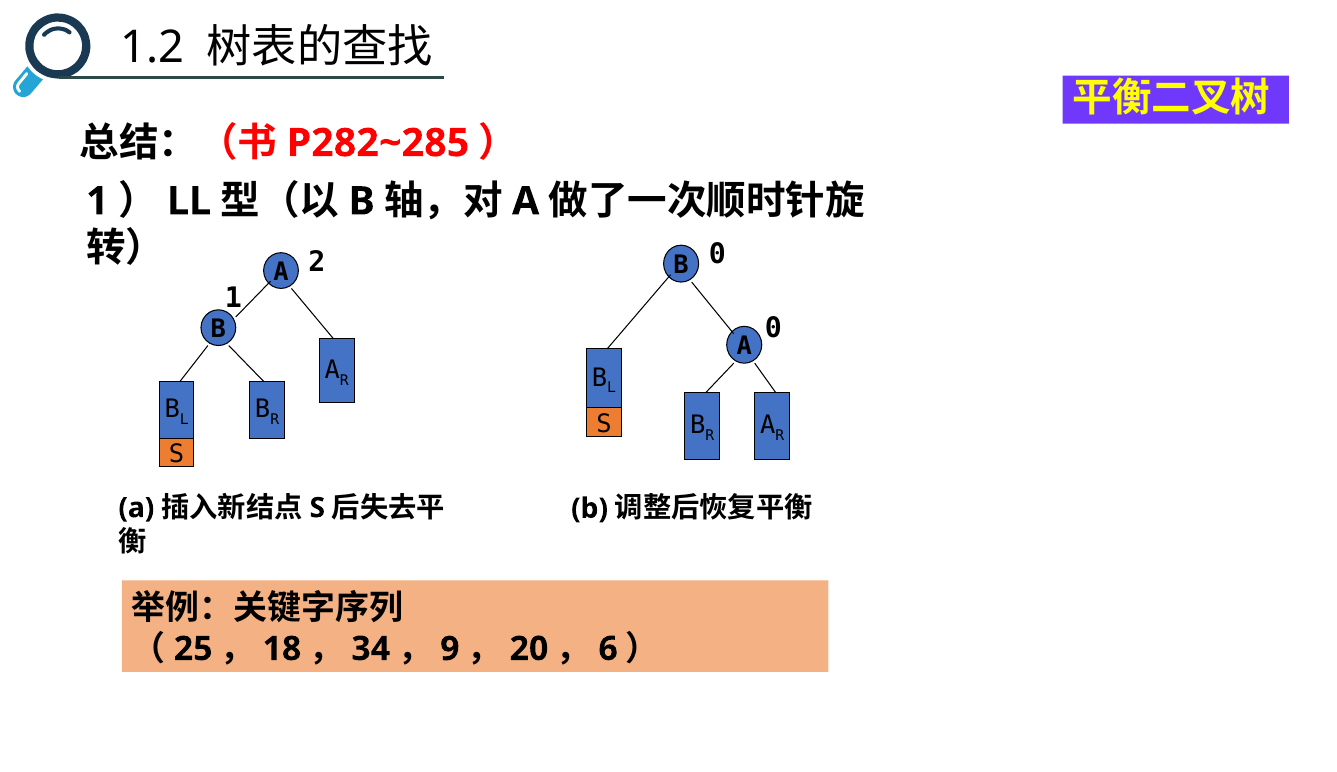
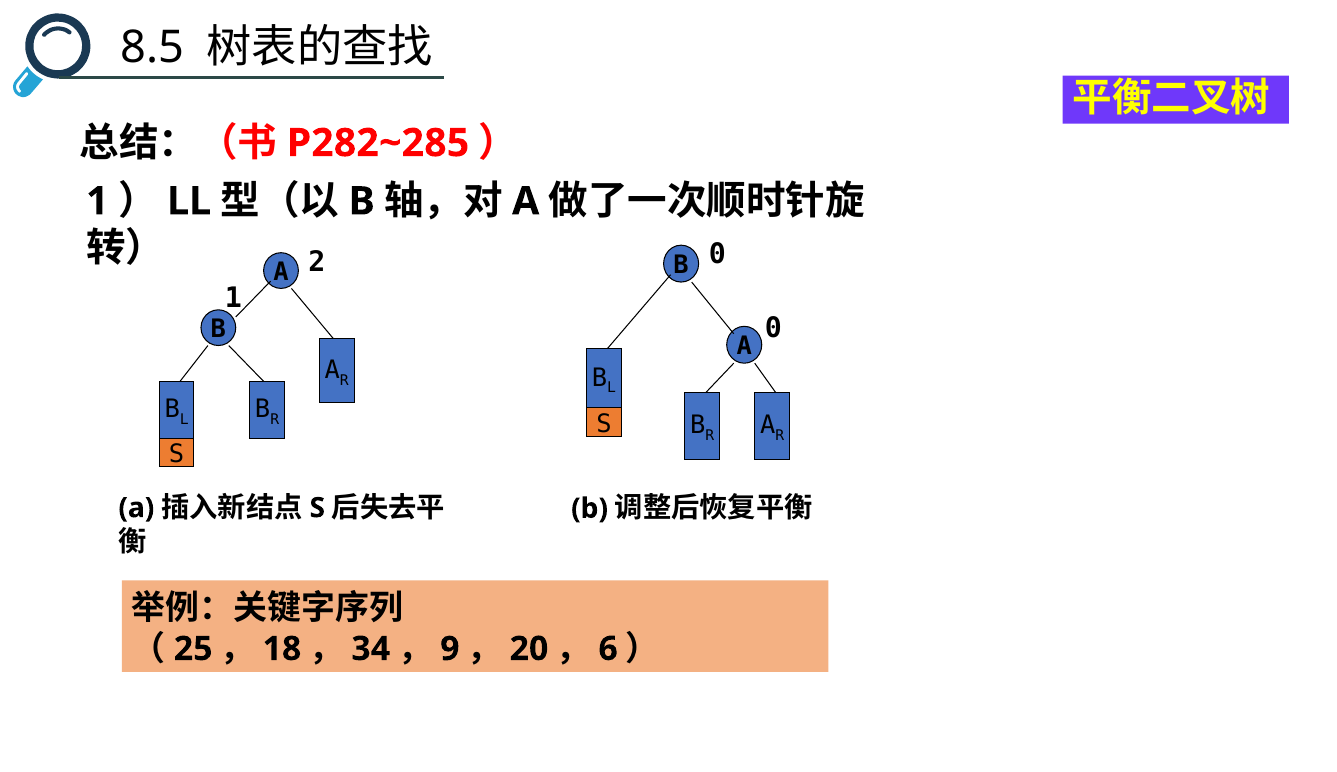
1.2: 1.2 -> 8.5 (152, 47)
